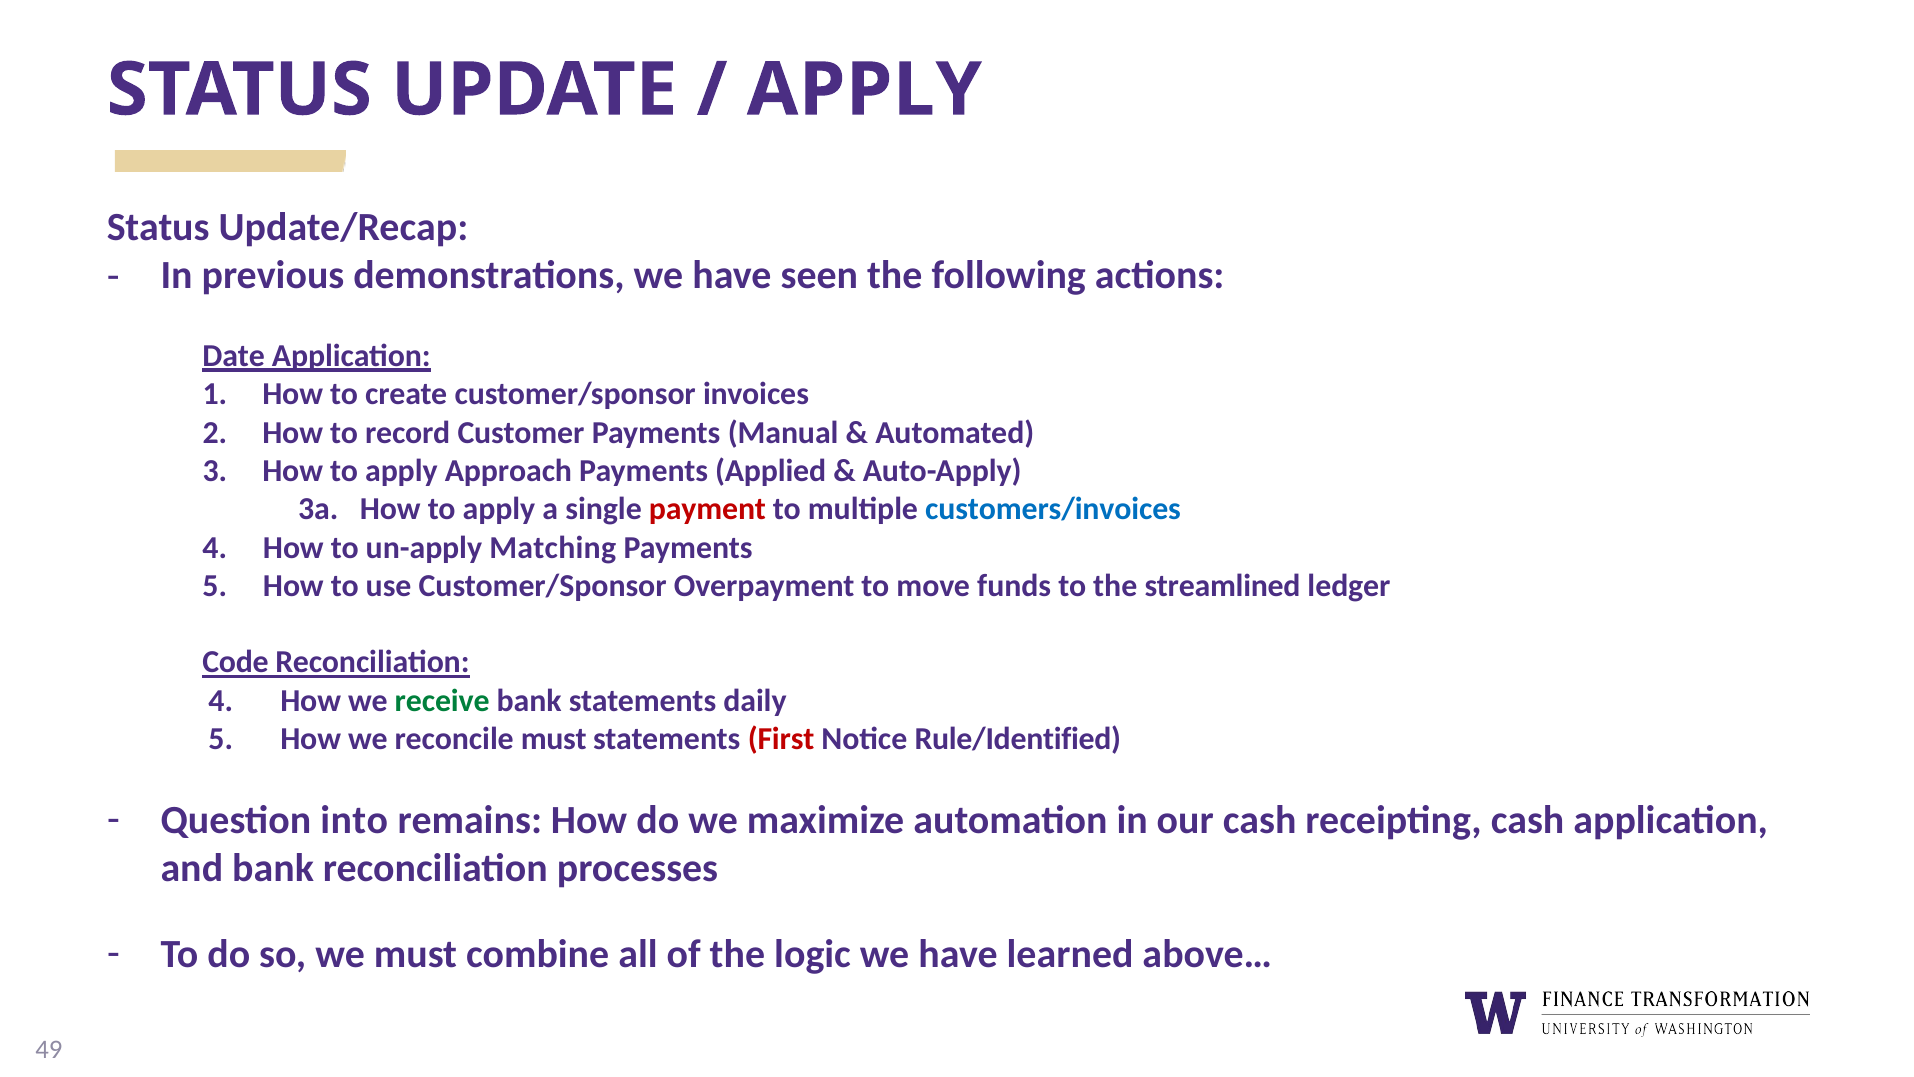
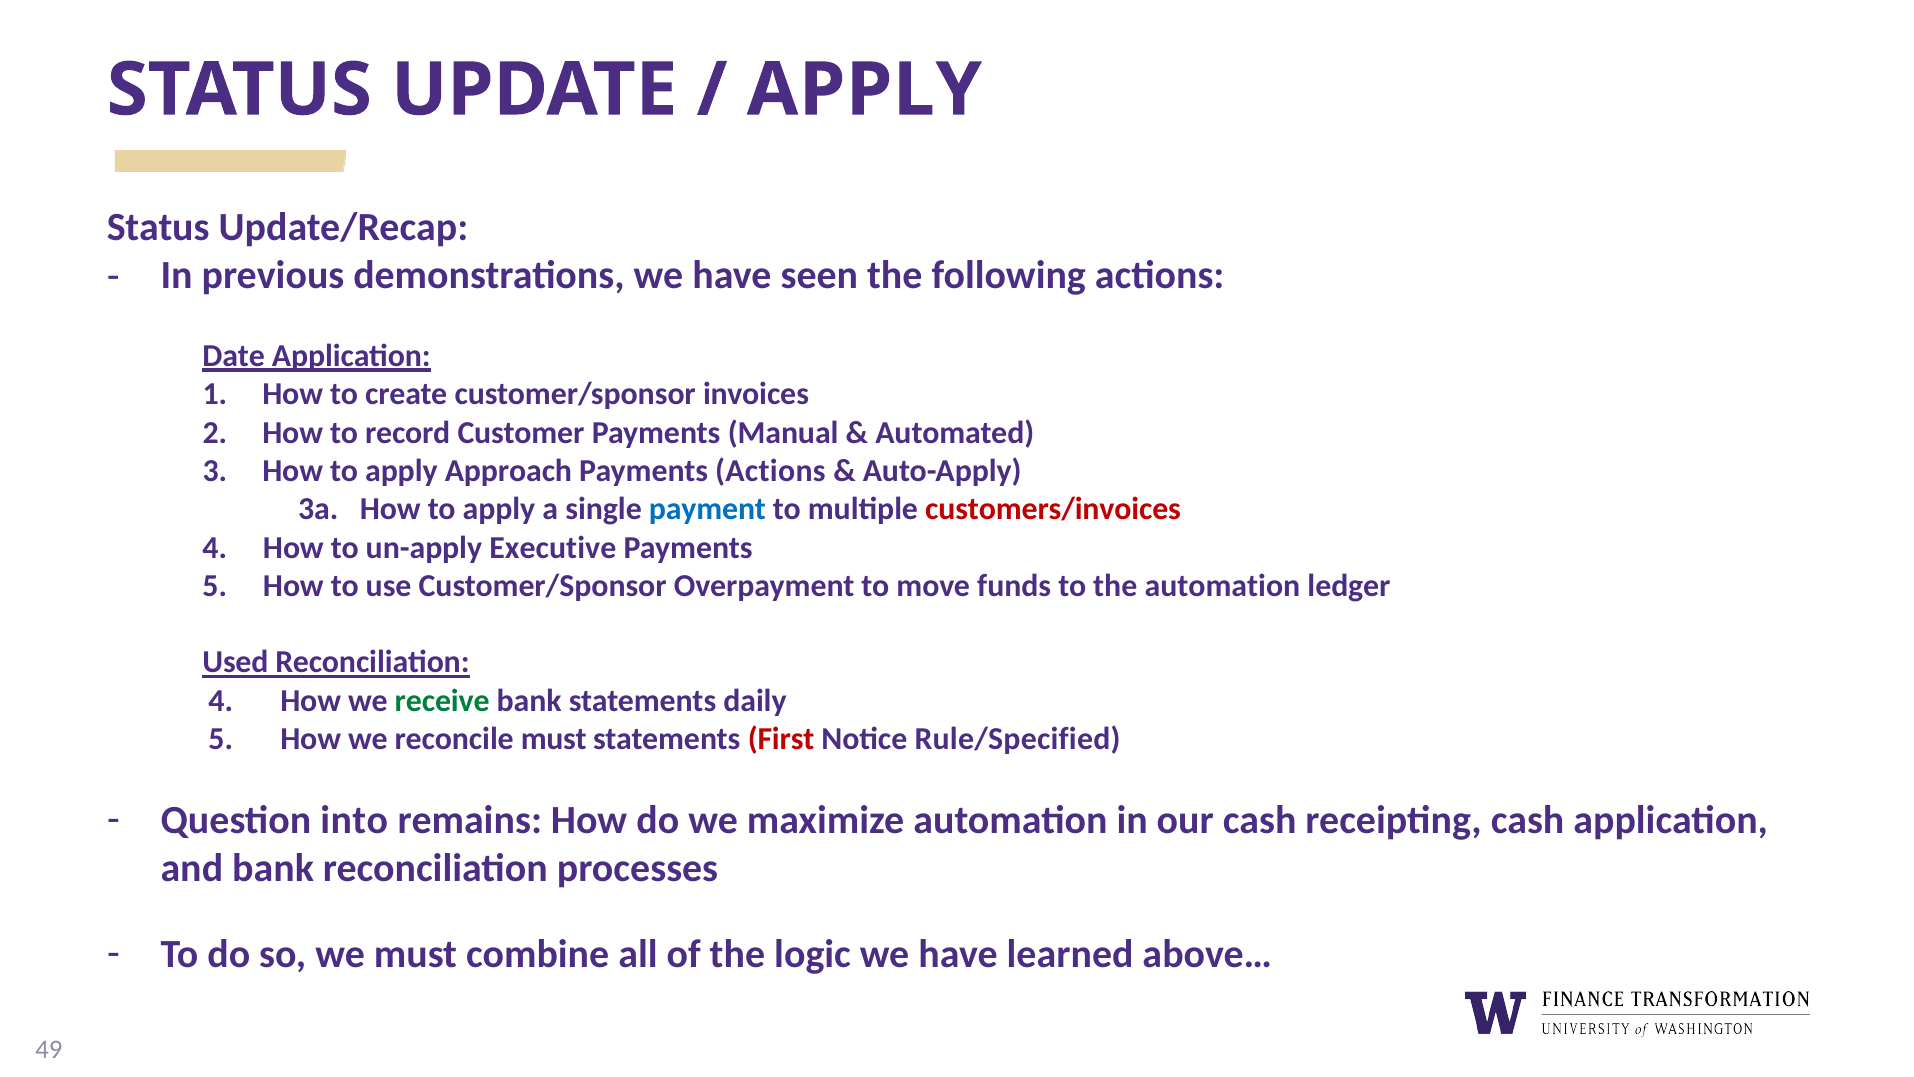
Payments Applied: Applied -> Actions (770, 471)
payment colour: red -> blue (707, 509)
customers/invoices colour: blue -> red (1053, 509)
Matching: Matching -> Executive (553, 547)
the streamlined: streamlined -> automation (1222, 586)
Code: Code -> Used (235, 662)
Rule/Identified: Rule/Identified -> Rule/Specified (1018, 739)
